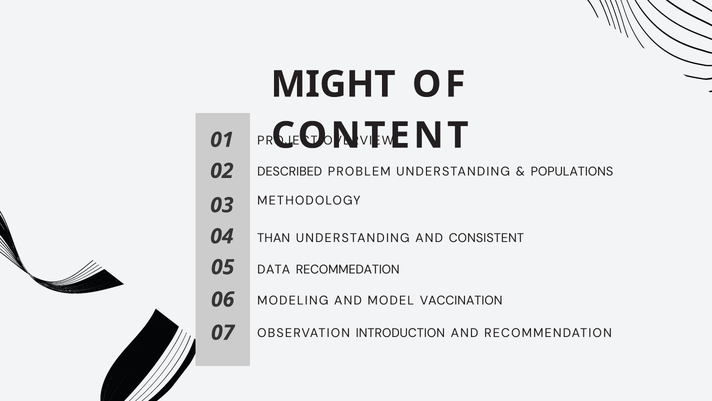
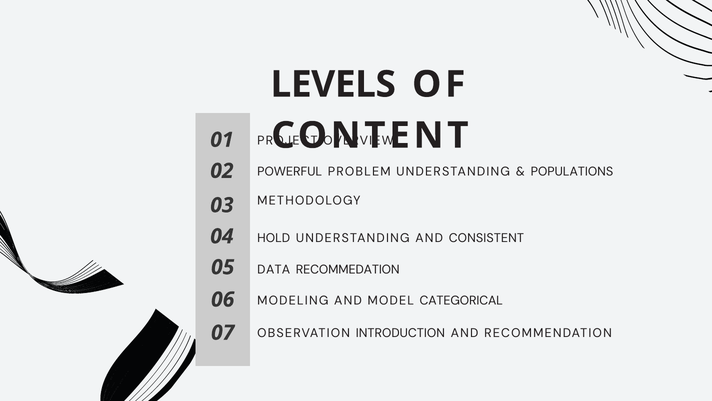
MIGHT: MIGHT -> LEVELS (333, 84)
DESCRIBED: DESCRIBED -> POWERFUL (290, 171)
THAN: THAN -> HOLD (274, 238)
VACCINATION: VACCINATION -> CATEGORICAL (461, 300)
